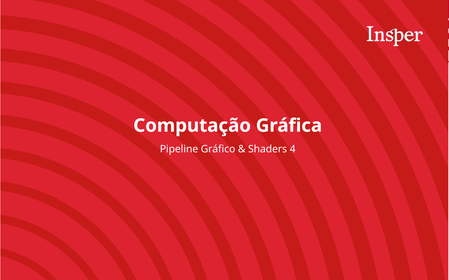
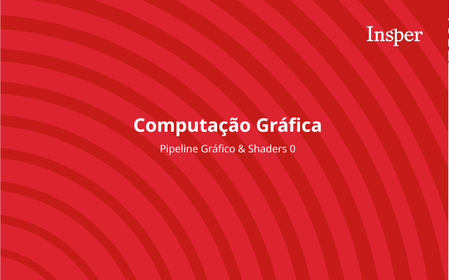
4: 4 -> 0 (293, 149)
